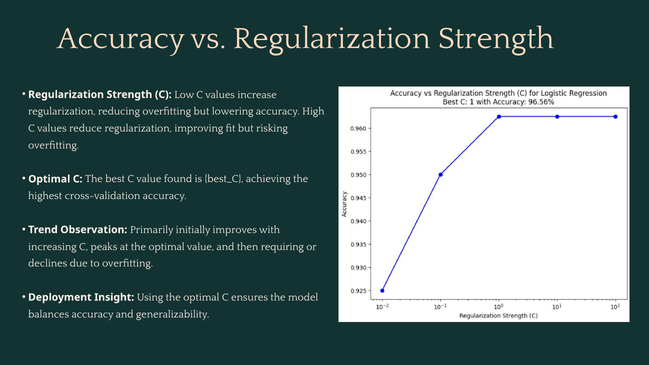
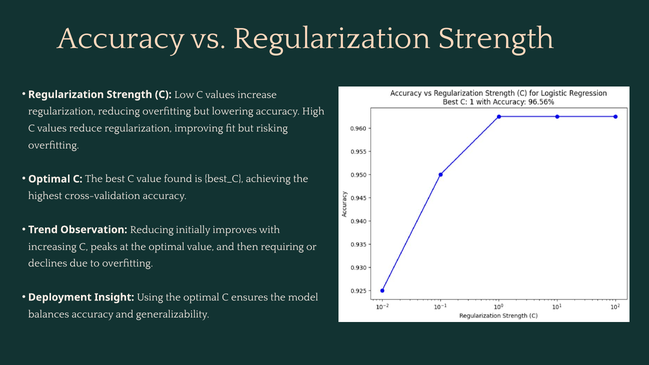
Observation Primarily: Primarily -> Reducing (152, 230)
